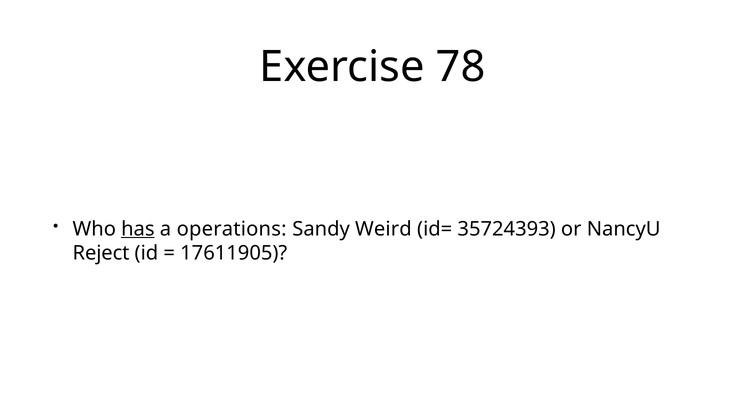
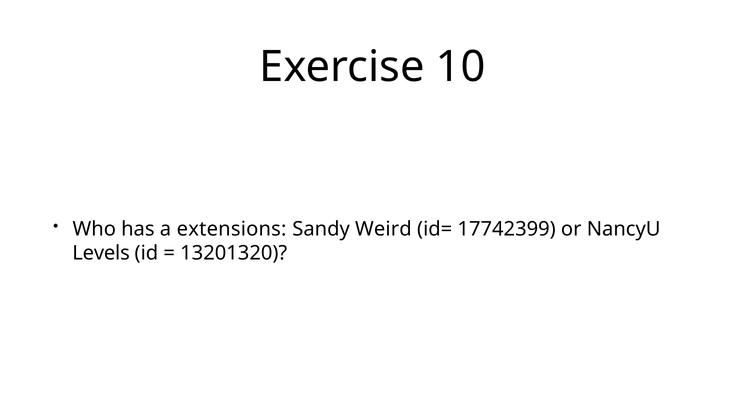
78: 78 -> 10 (461, 67)
has underline: present -> none (138, 229)
operations: operations -> extensions (232, 229)
35724393: 35724393 -> 17742399 (507, 229)
Reject: Reject -> Levels (101, 253)
17611905: 17611905 -> 13201320 (234, 253)
